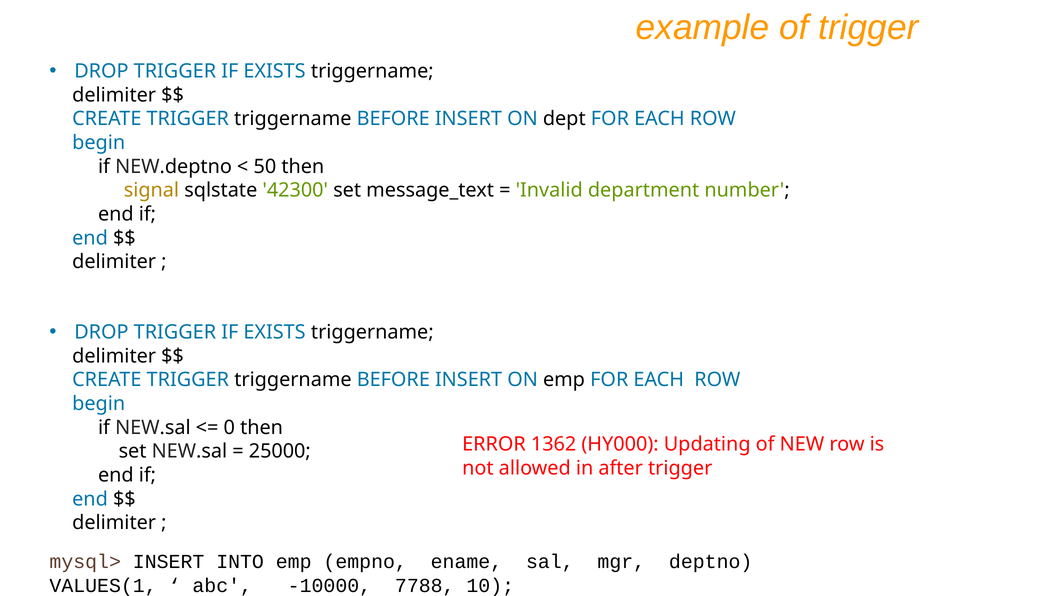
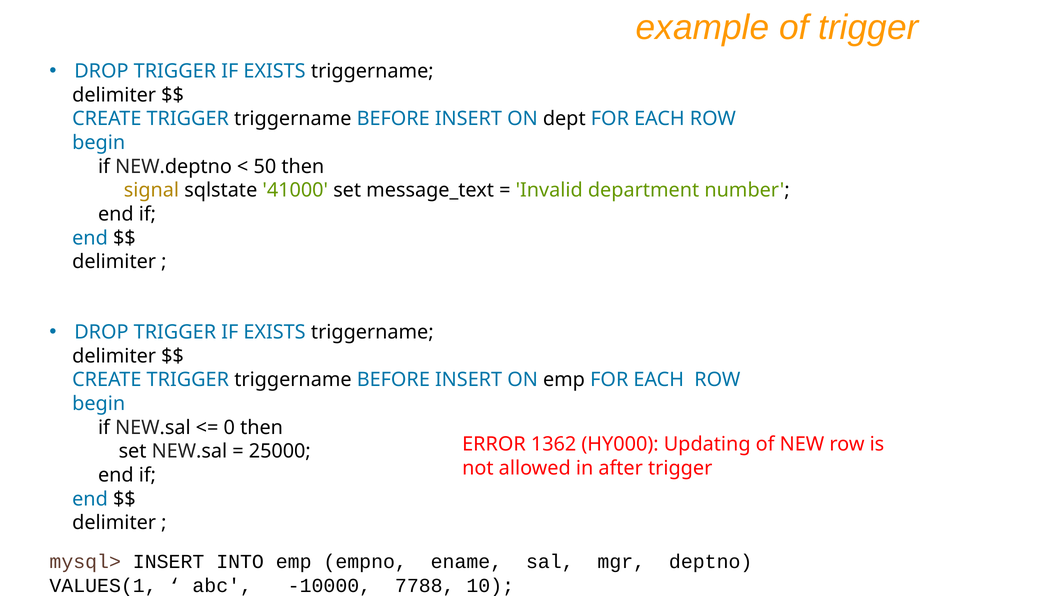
42300: 42300 -> 41000 (295, 190)
